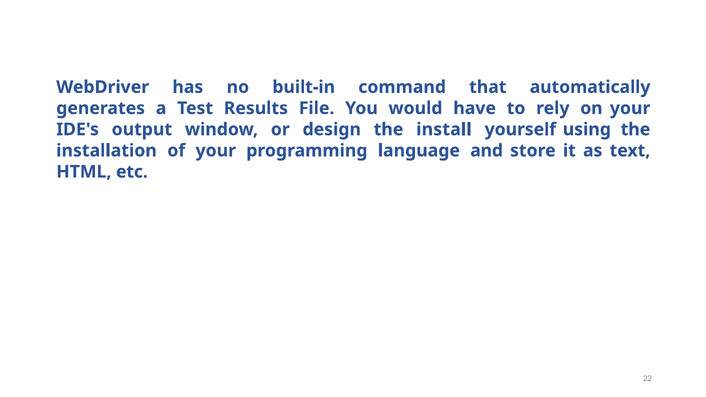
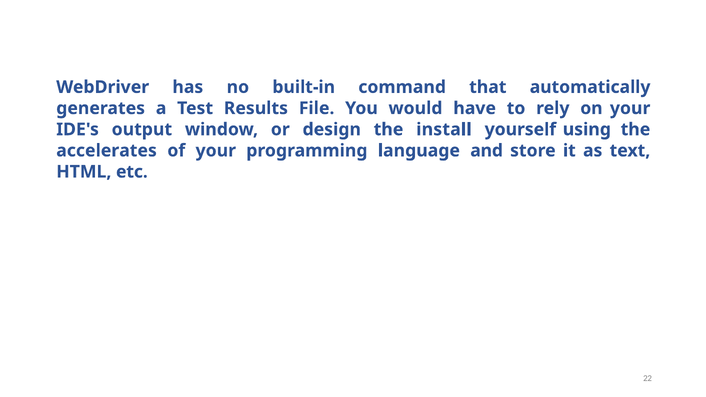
installation: installation -> accelerates (107, 151)
